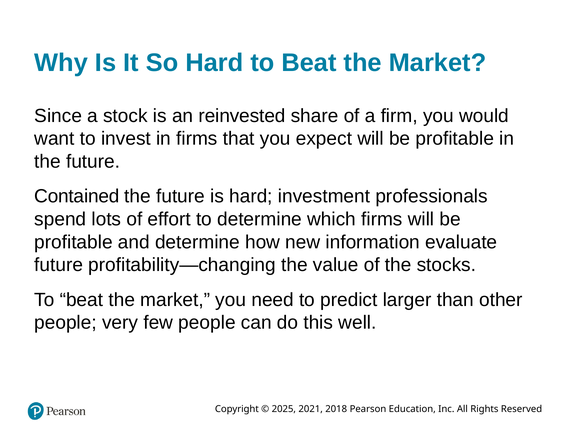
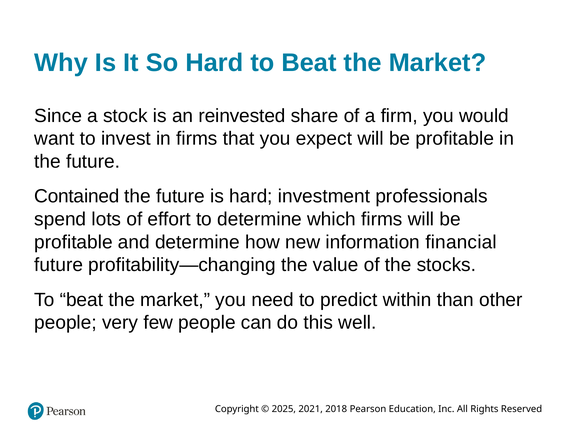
evaluate: evaluate -> financial (461, 242)
larger: larger -> within (407, 300)
